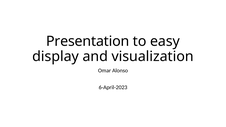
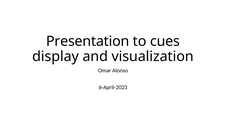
easy: easy -> cues (165, 41)
